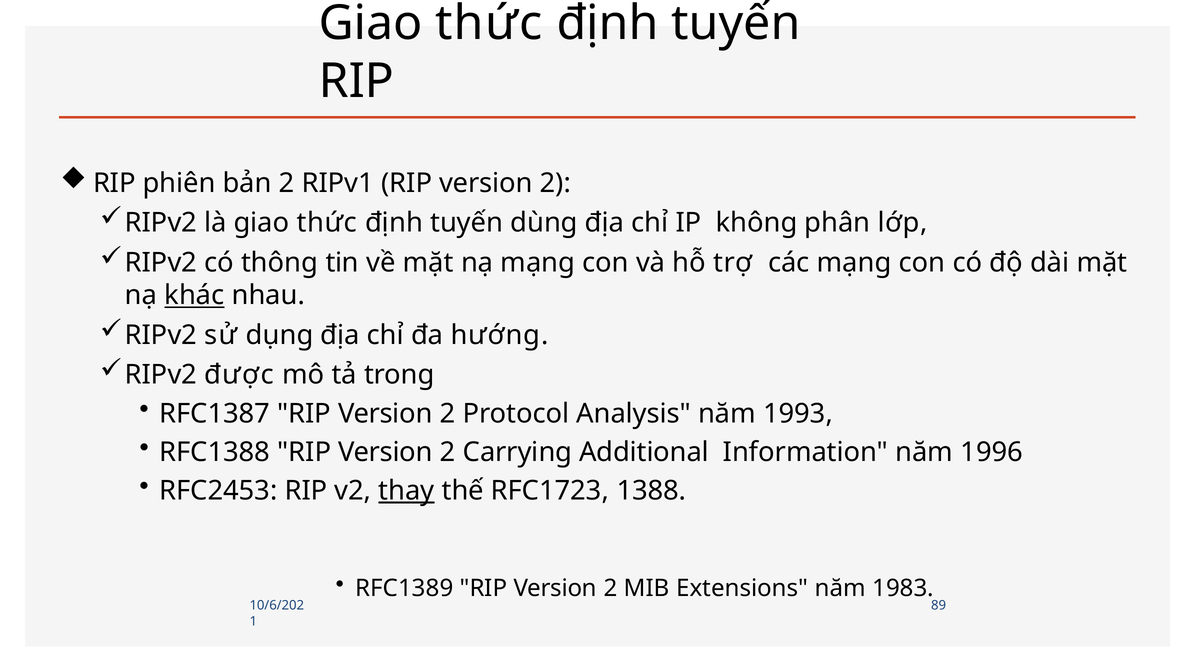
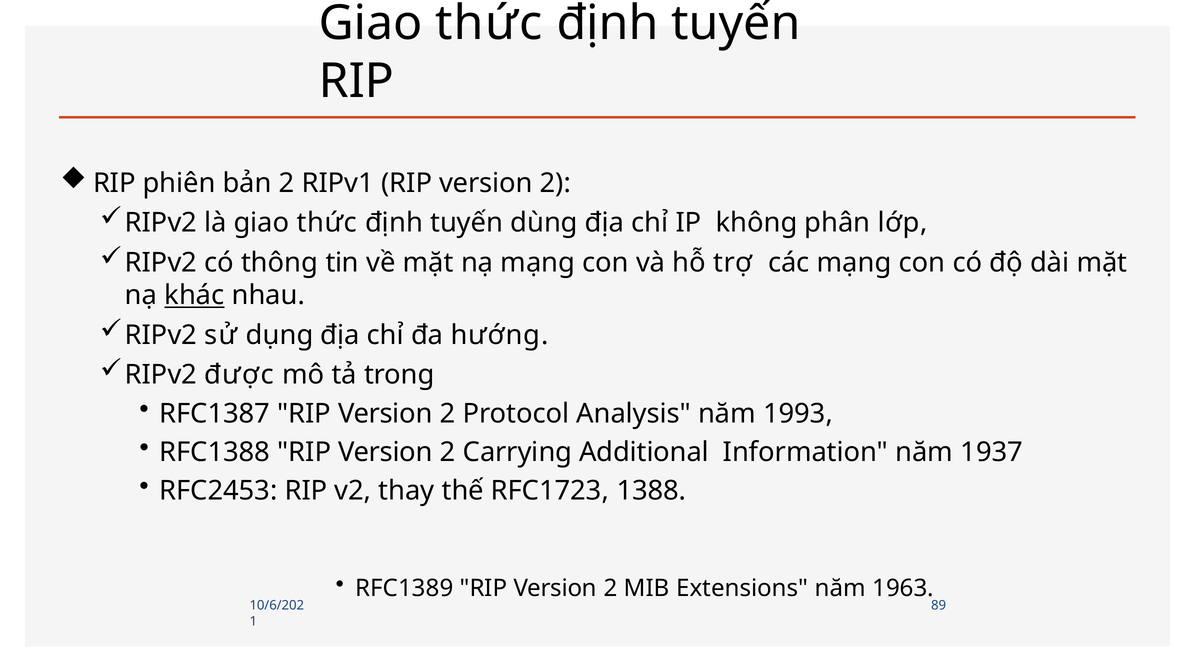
1996: 1996 -> 1937 (992, 452)
thay underline: present -> none (406, 491)
1983: 1983 -> 1963 (903, 588)
